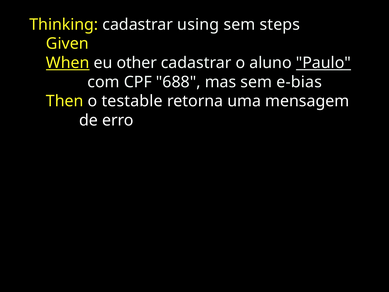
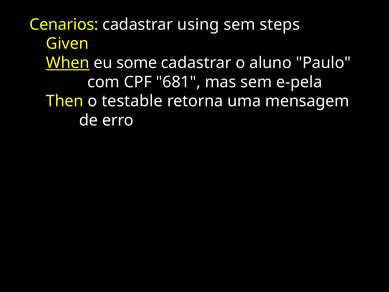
Thinking: Thinking -> Cenarios (64, 24)
other: other -> some (137, 63)
Paulo underline: present -> none (323, 63)
688: 688 -> 681 (178, 82)
e-bias: e-bias -> e-pela (299, 82)
